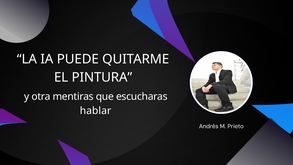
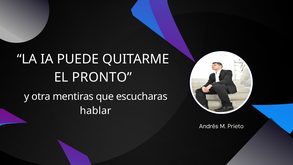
PINTURA: PINTURA -> PRONTO (102, 77)
